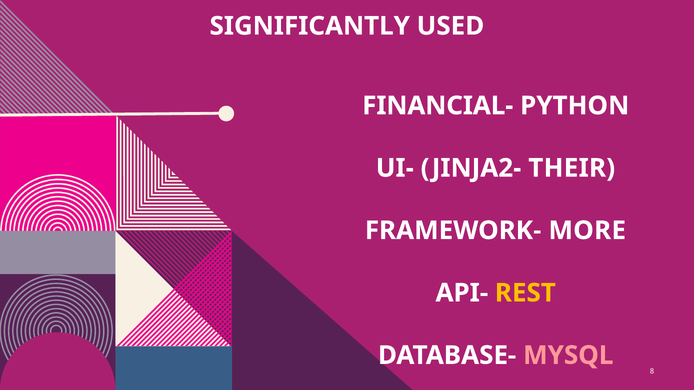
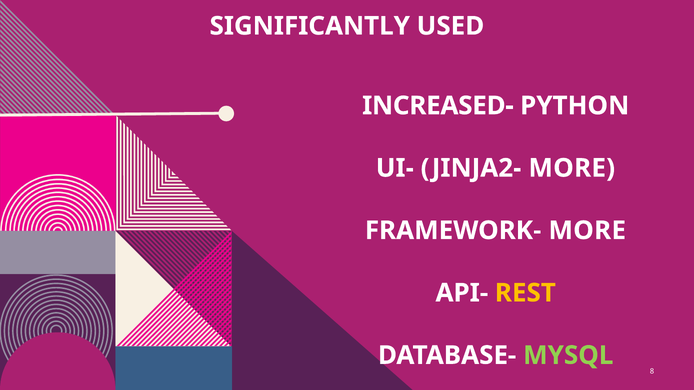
FINANCIAL-: FINANCIAL- -> INCREASED- (438, 106)
JINJA2- THEIR: THEIR -> MORE (572, 168)
MYSQL colour: pink -> light green (568, 356)
